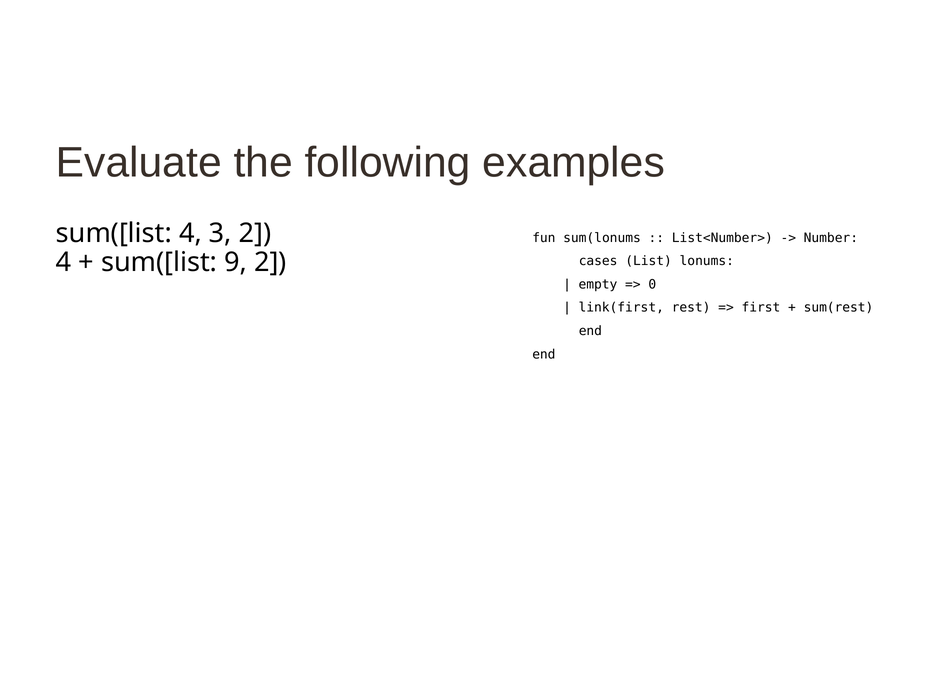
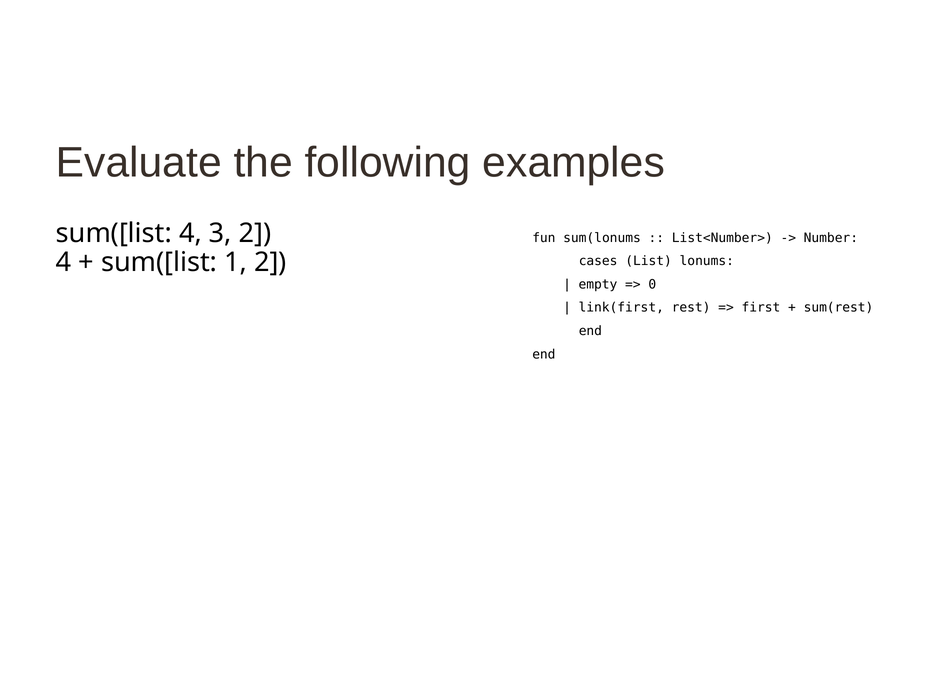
9: 9 -> 1 (236, 263)
